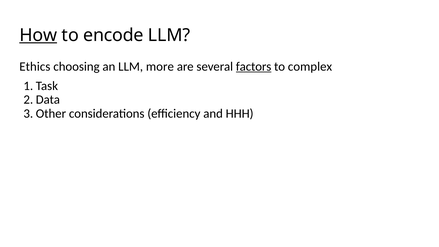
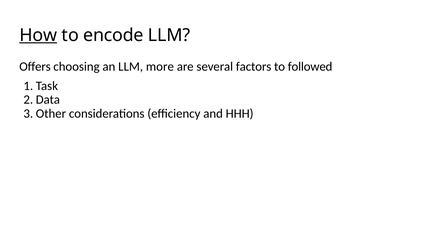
Ethics: Ethics -> Offers (35, 67)
factors underline: present -> none (254, 67)
complex: complex -> followed (310, 67)
